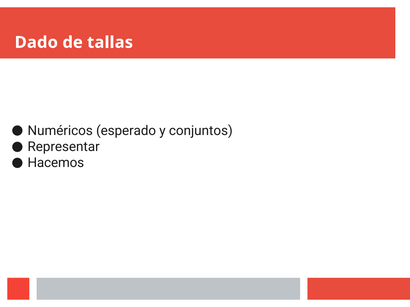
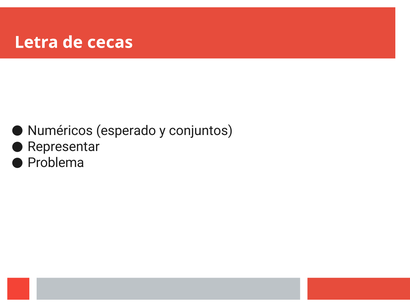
Dado: Dado -> Letra (36, 42)
tallas: tallas -> cecas (110, 42)
Hacemos: Hacemos -> Problema (56, 163)
